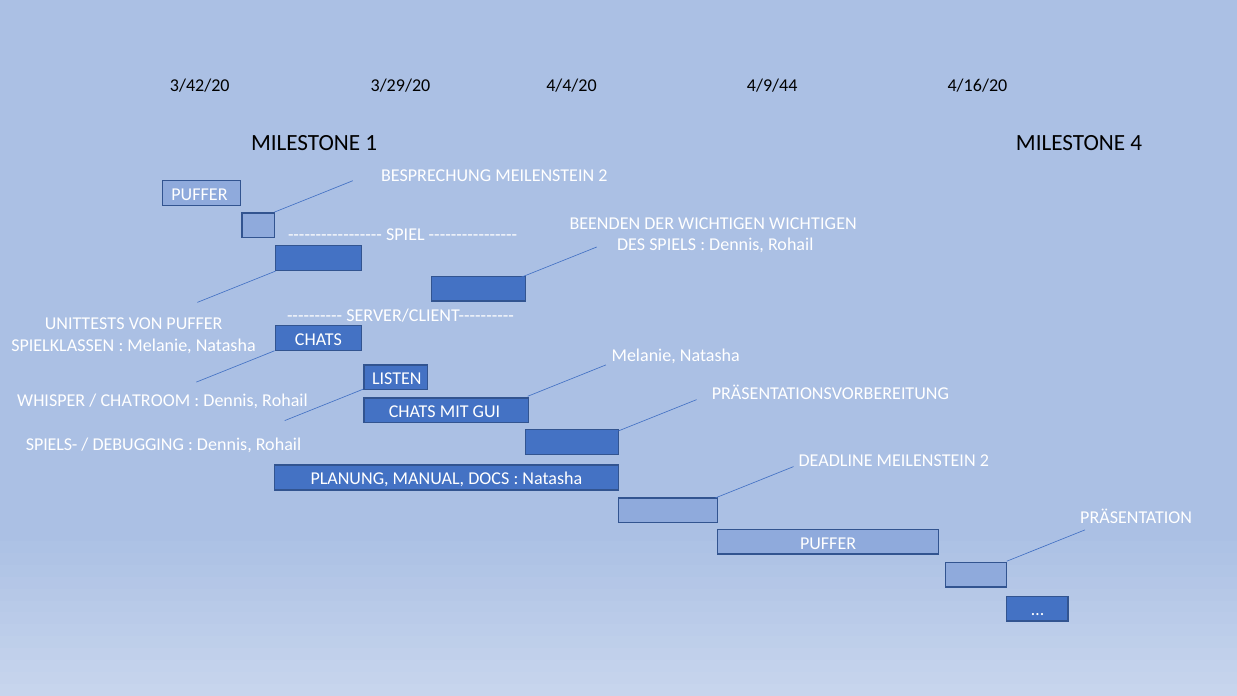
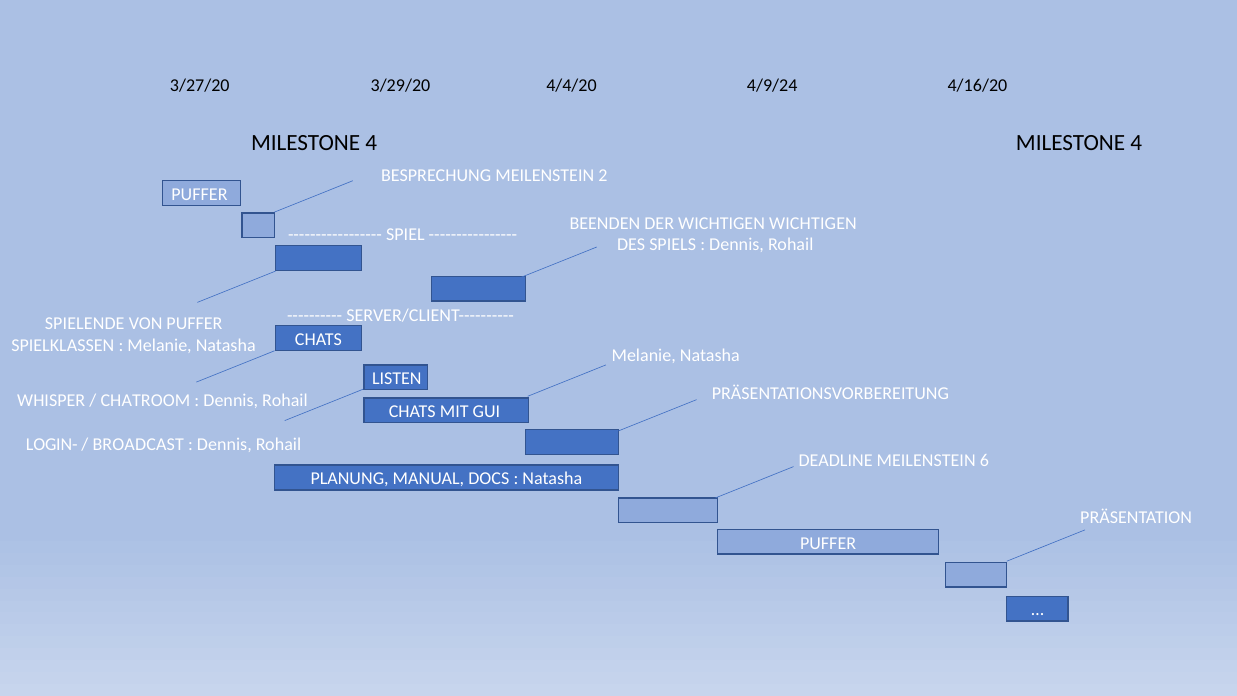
3/42/20: 3/42/20 -> 3/27/20 (200, 85)
4/9/44: 4/9/44 -> 4/9/24 (772, 85)
1: 1 -> 4 (371, 143)
UNITTESTS: UNITTESTS -> SPIELENDE (85, 324)
SPIELS-: SPIELS- -> LOGIN- (52, 444)
DEBUGGING: DEBUGGING -> BROADCAST (138, 444)
DEADLINE MEILENSTEIN 2: 2 -> 6 (984, 460)
